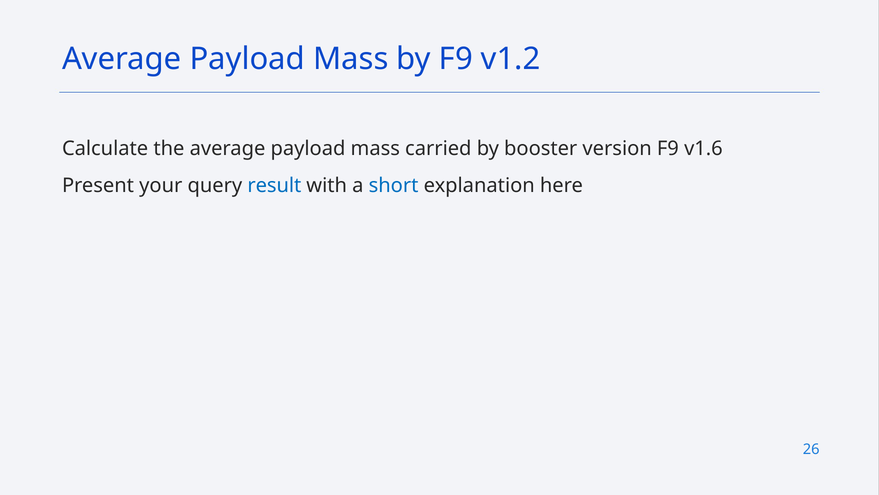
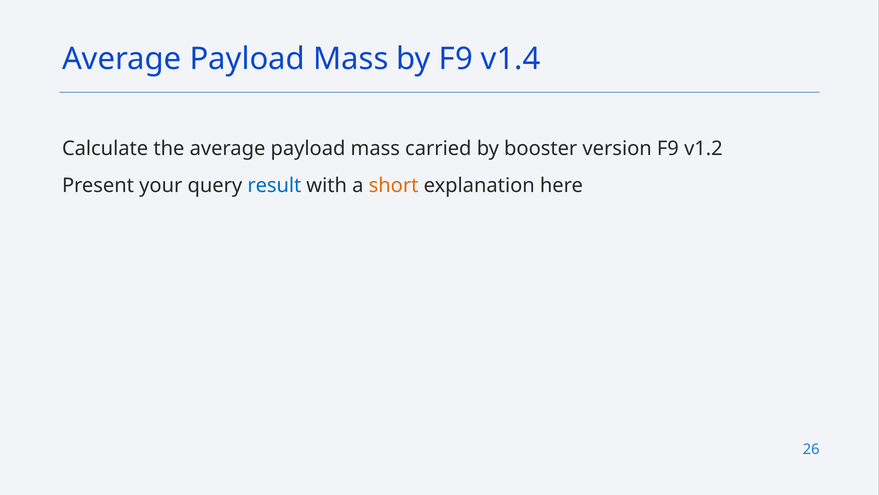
v1.2: v1.2 -> v1.4 (511, 59)
v1.6: v1.6 -> v1.2 (703, 148)
short colour: blue -> orange (394, 185)
